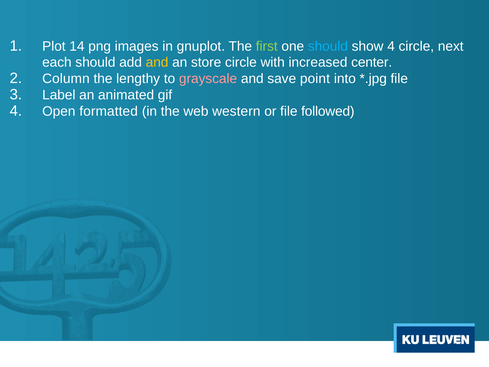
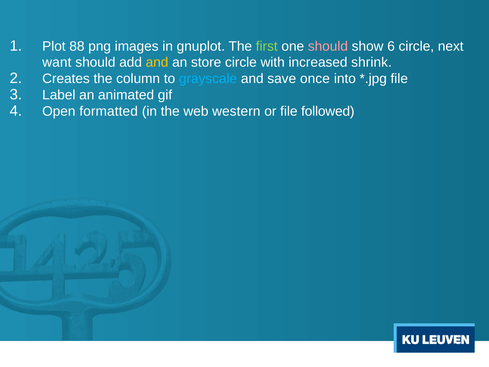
14: 14 -> 88 (77, 46)
should colour: light blue -> pink (328, 46)
show 4: 4 -> 6 (391, 46)
each: each -> want (57, 62)
center: center -> shrink (372, 62)
Column: Column -> Creates (66, 79)
lengthy: lengthy -> column (138, 79)
grayscale colour: pink -> light blue (208, 79)
point: point -> once (315, 79)
